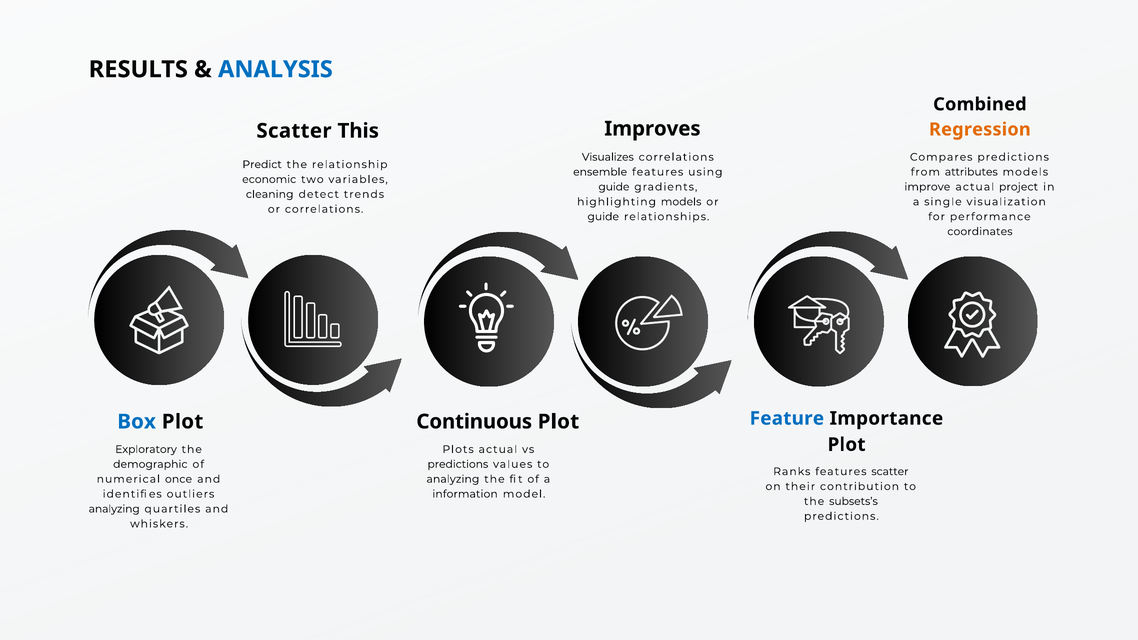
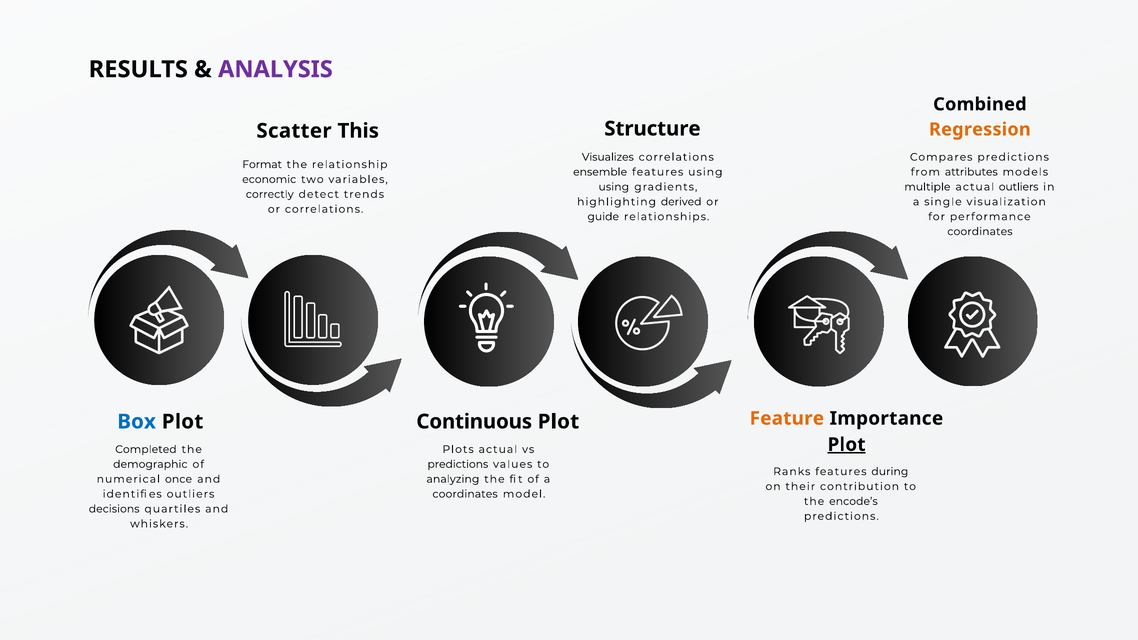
ANALYSIS colour: blue -> purple (275, 69)
Improves: Improves -> Structure (652, 129)
Predict: Predict -> Format (262, 165)
guide: guide -> using (614, 187)
improve: improve -> multiple (927, 187)
actual project: project -> outliers (1019, 187)
cleaning: cleaning -> correctly (270, 194)
highlighting models: models -> derived (681, 202)
Feature colour: blue -> orange (787, 419)
Plot underline: none -> present (847, 445)
Exploratory: Exploratory -> Completed (146, 449)
features scatter: scatter -> during (890, 472)
information: information -> coordinates (465, 494)
subsets’s: subsets’s -> encode’s (853, 501)
analyzing: analyzing -> decisions (114, 509)
